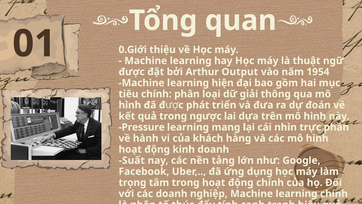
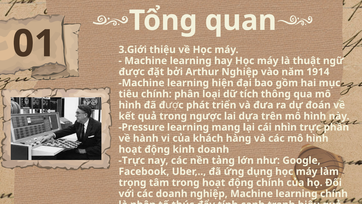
0.Giới: 0.Giới -> 3.Giới (133, 50)
Arthur Output: Output -> Nghiệp (240, 72)
1954: 1954 -> 1914 (318, 72)
giải: giải -> tích (249, 94)
Suất: Suất -> Trực (132, 160)
